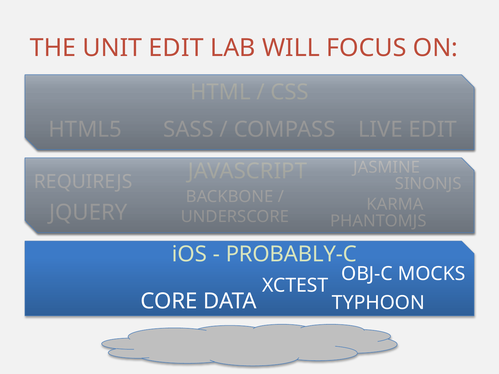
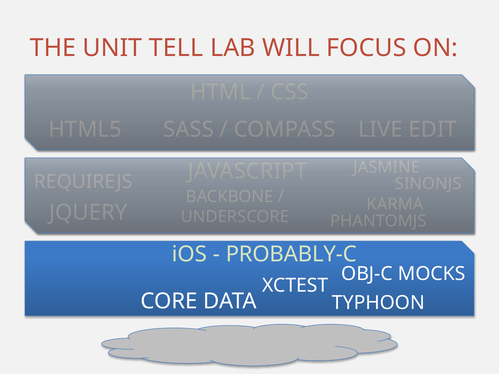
UNIT EDIT: EDIT -> TELL (176, 48)
